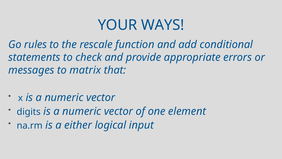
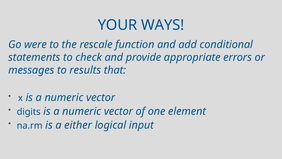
rules: rules -> were (36, 44)
matrix: matrix -> results (85, 70)
